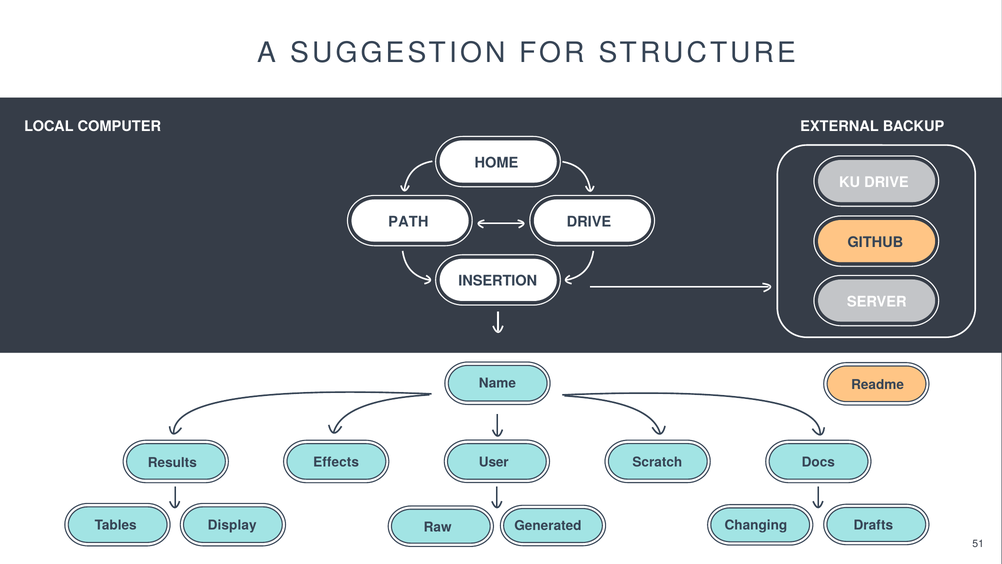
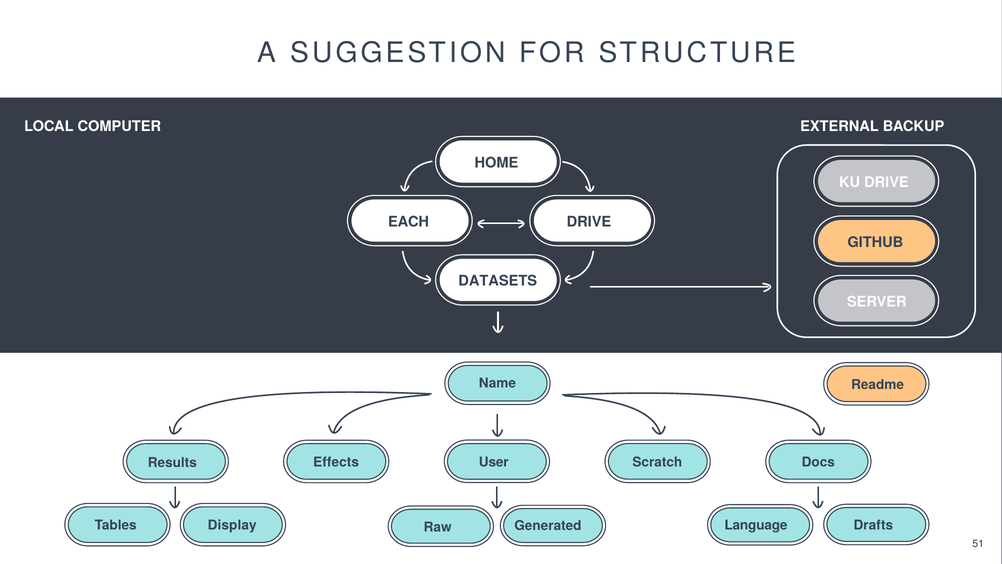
PATH: PATH -> EACH (409, 222)
INSERTION: INSERTION -> DATASETS (498, 281)
Changing: Changing -> Language (756, 525)
